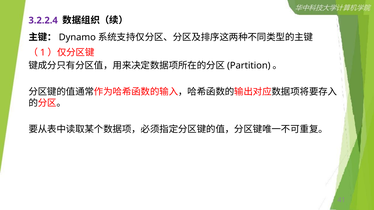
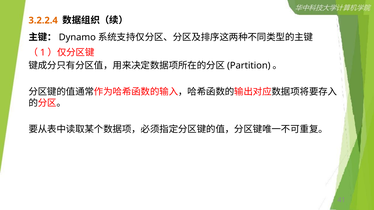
3.2.2.4 colour: purple -> orange (43, 20)
